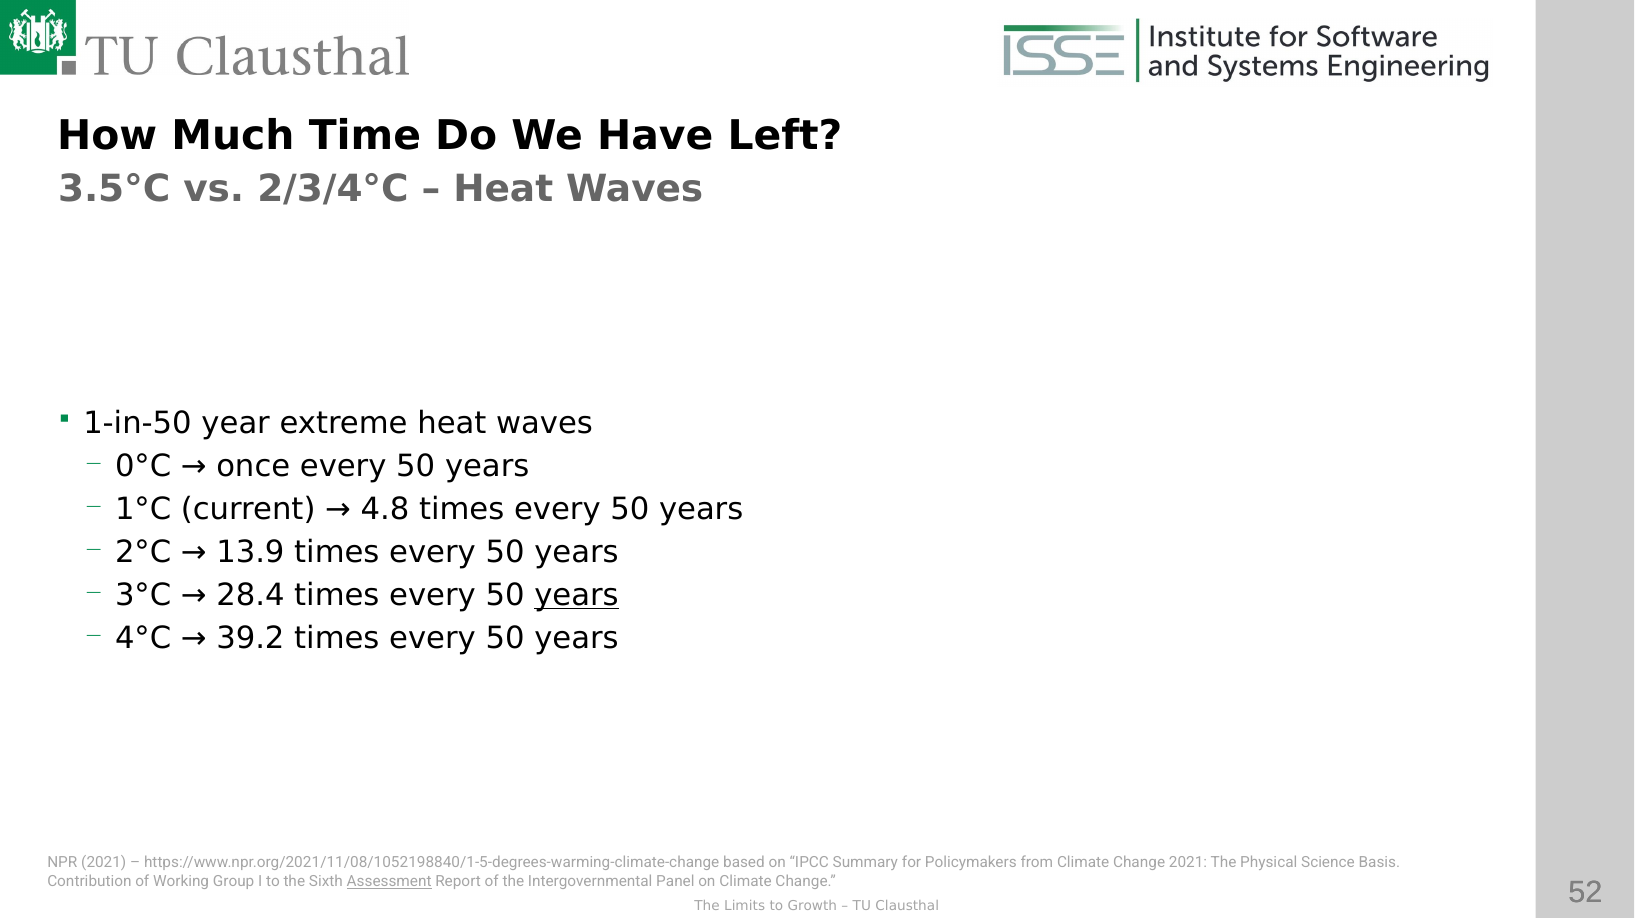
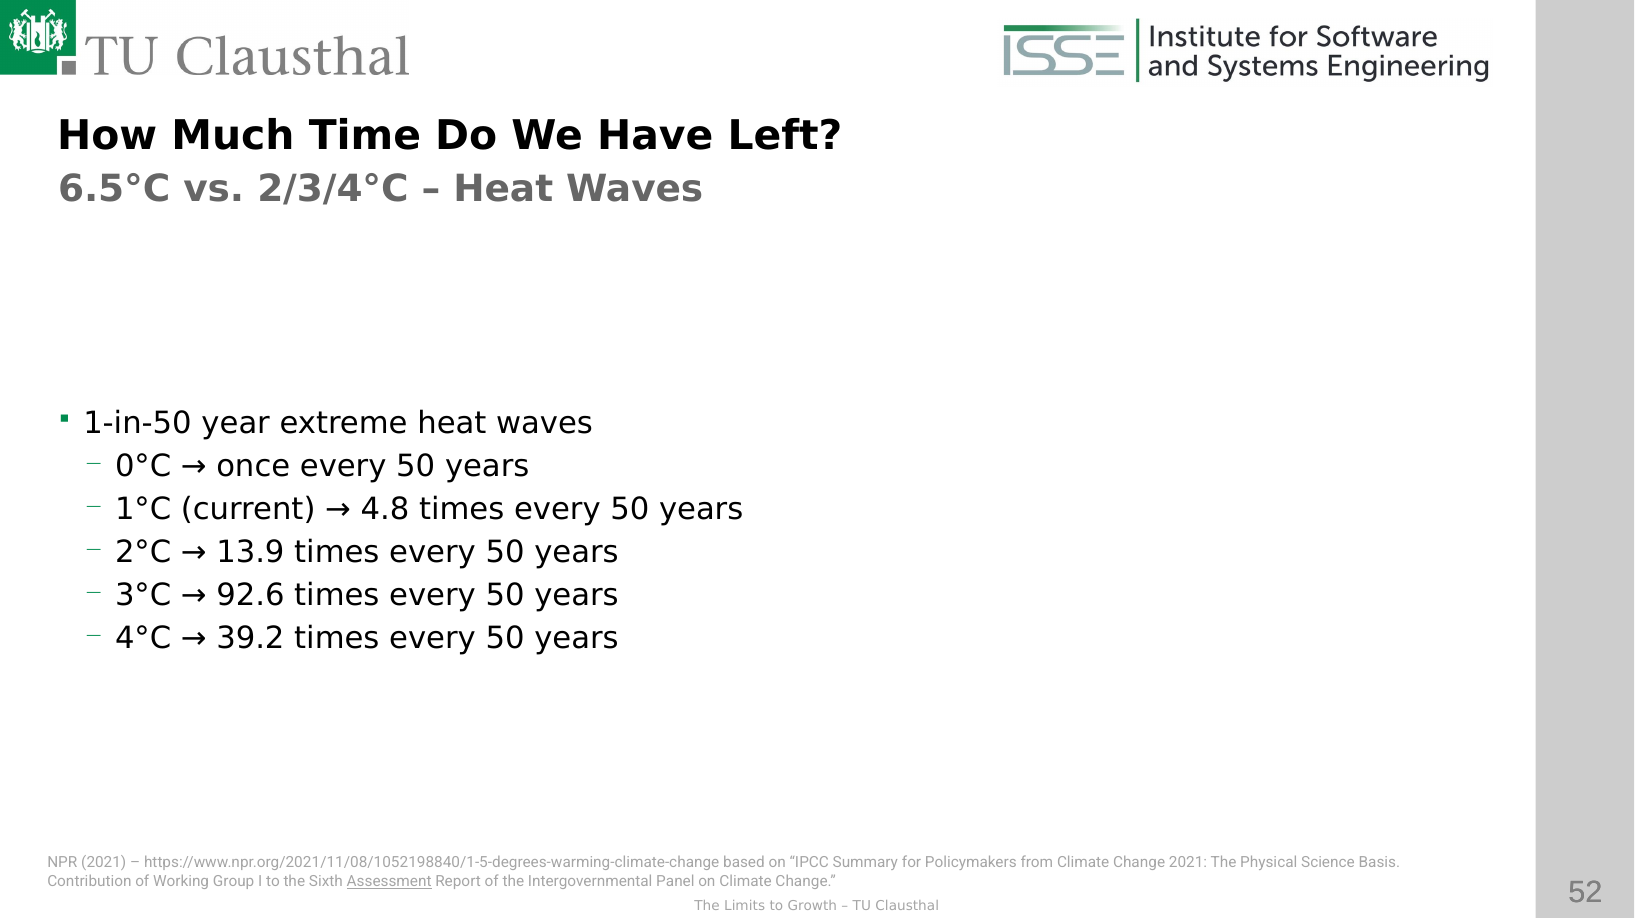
3.5°C: 3.5°C -> 6.5°C (114, 189)
28.4: 28.4 -> 92.6 (250, 595)
years underline: present -> none (576, 595)
